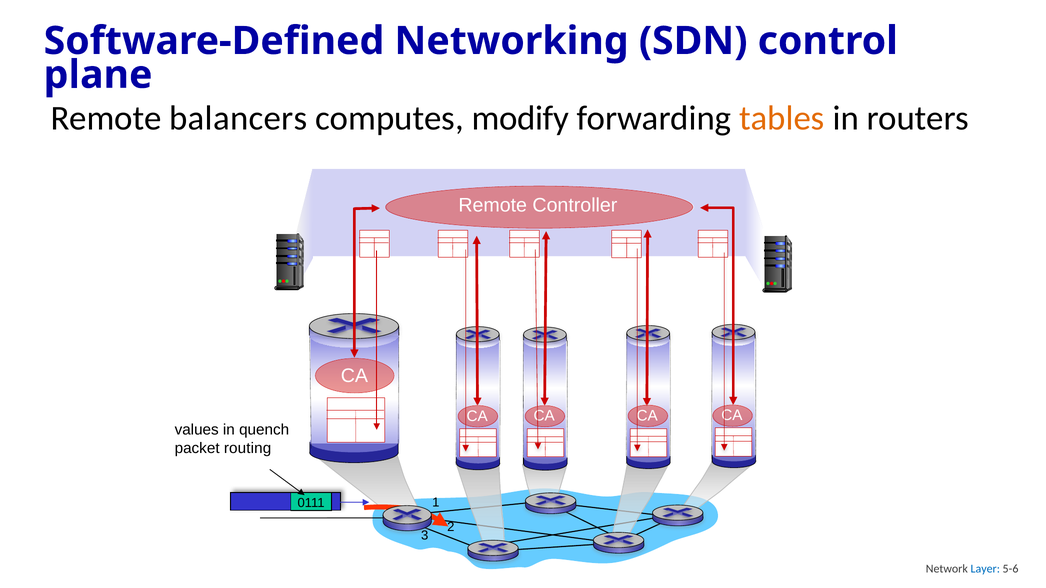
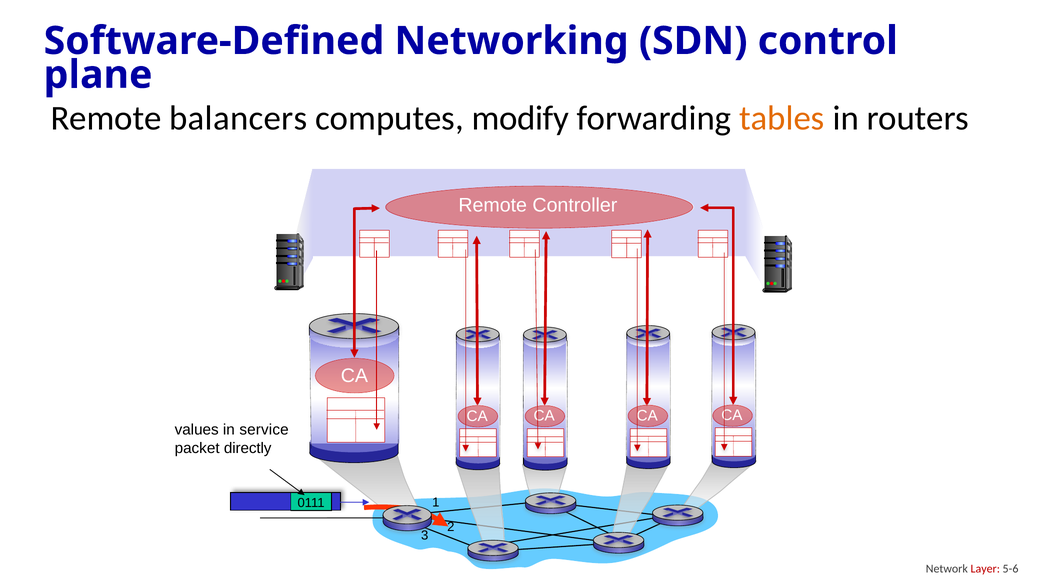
quench: quench -> service (264, 430)
routing: routing -> directly (248, 449)
Layer colour: blue -> red (985, 569)
